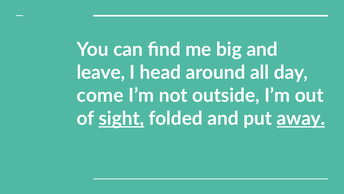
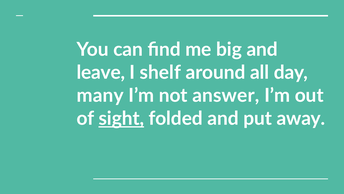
head: head -> shelf (160, 72)
come: come -> many (100, 95)
outside: outside -> answer (226, 95)
away underline: present -> none (301, 118)
